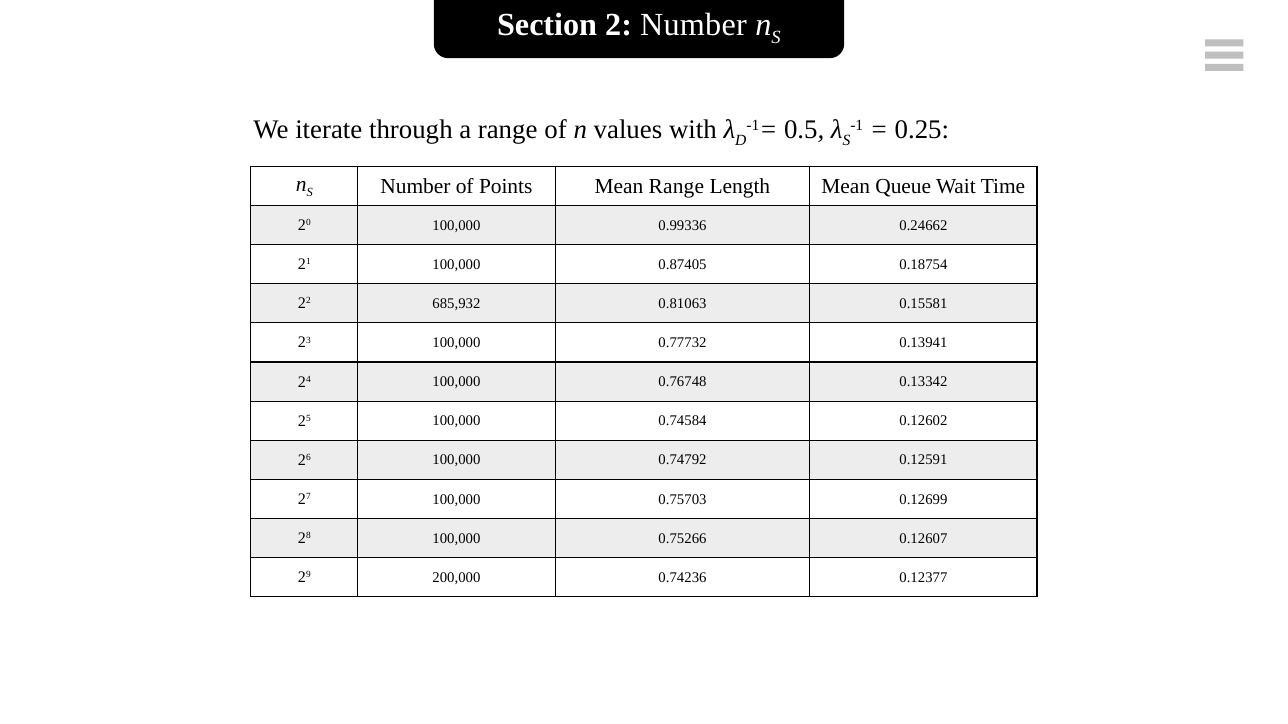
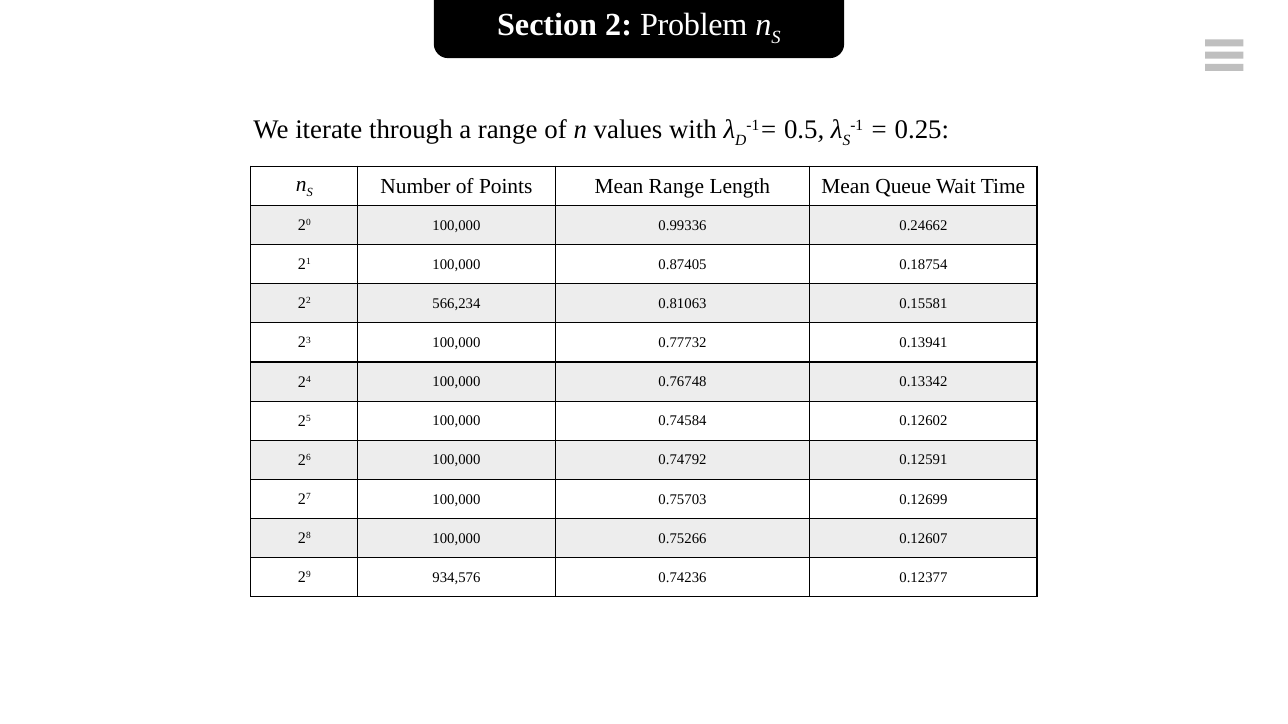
2 Number: Number -> Problem (694, 25)
685,932: 685,932 -> 566,234 (456, 304)
200,000: 200,000 -> 934,576 (456, 578)
